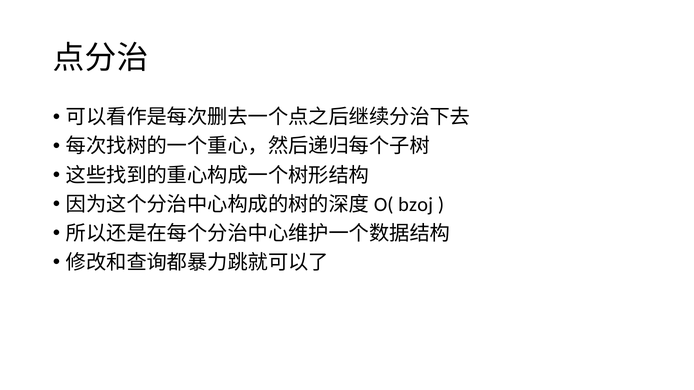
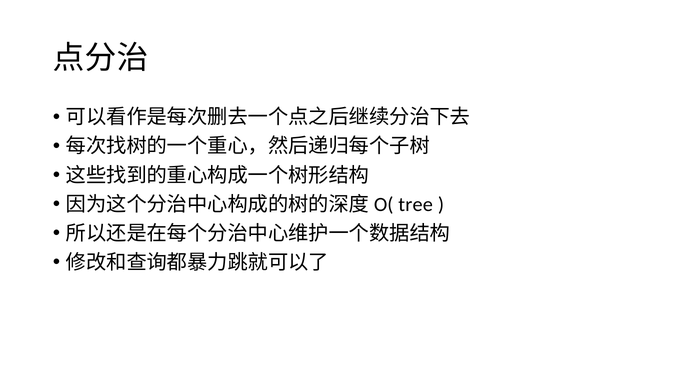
bzoj: bzoj -> tree (416, 205)
